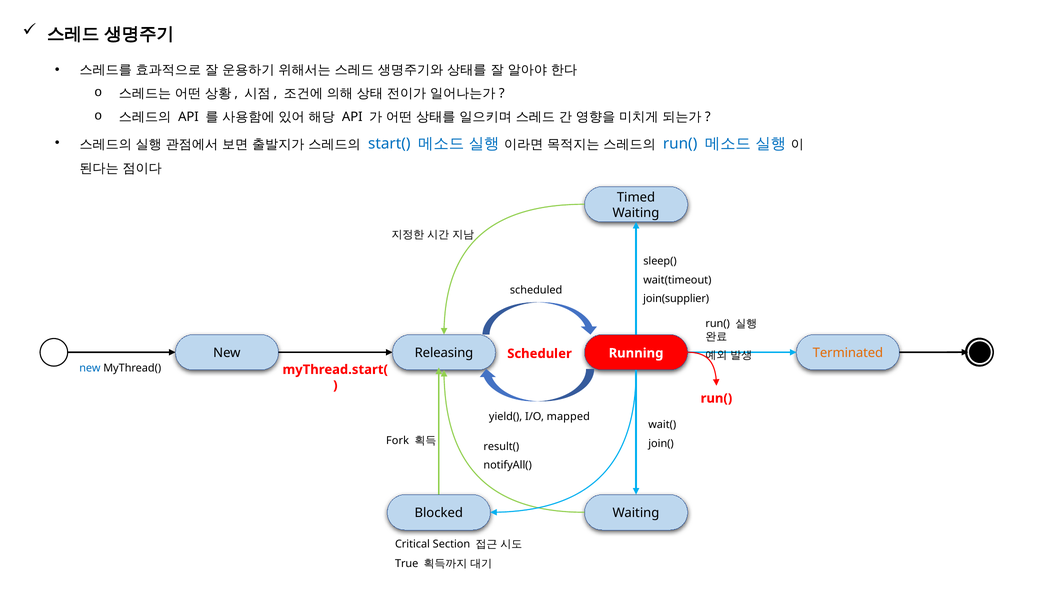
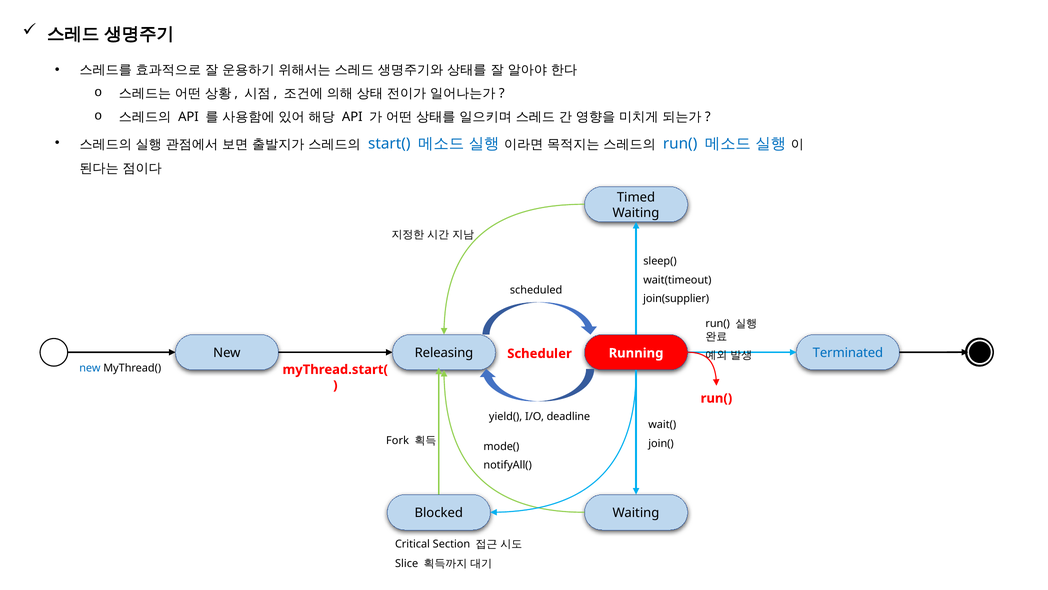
Terminated colour: orange -> blue (848, 353)
mapped: mapped -> deadline (568, 416)
result(: result( -> mode( (501, 446)
True: True -> Slice (407, 563)
